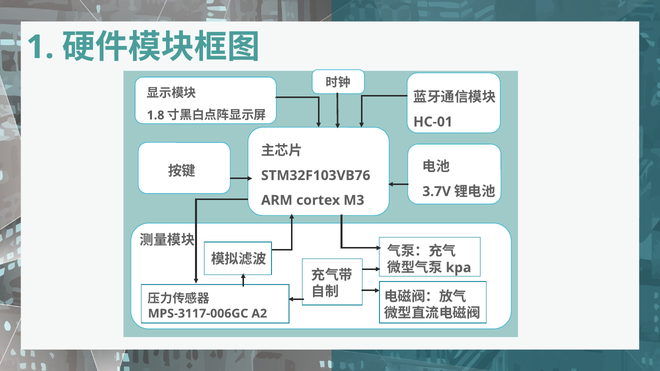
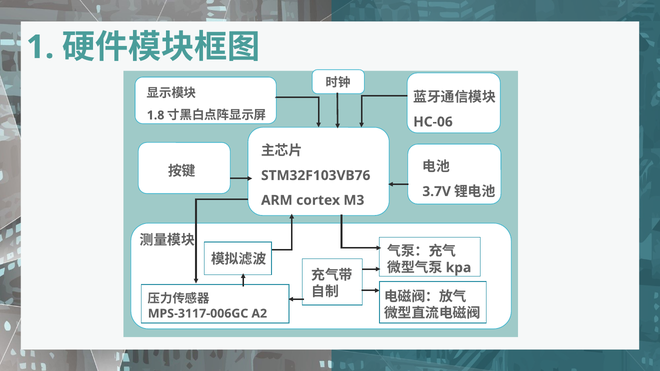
HC-01: HC-01 -> HC-06 (433, 122)
